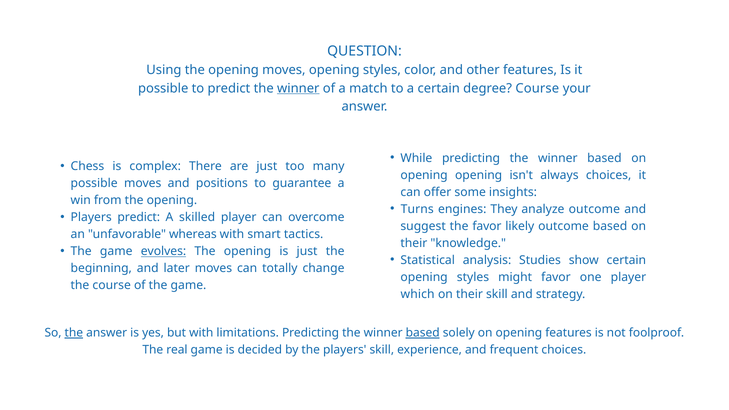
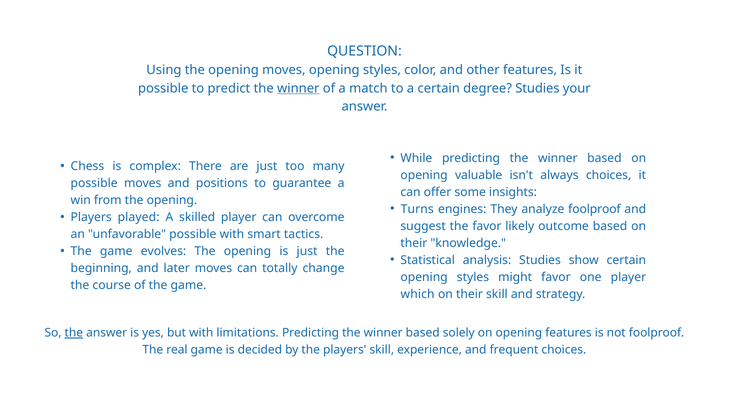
degree Course: Course -> Studies (537, 88)
opening opening: opening -> valuable (479, 175)
analyze outcome: outcome -> foolproof (594, 209)
Players predict: predict -> played (139, 217)
unfavorable whereas: whereas -> possible (193, 234)
evolves underline: present -> none (163, 251)
based underline: present -> none (423, 333)
